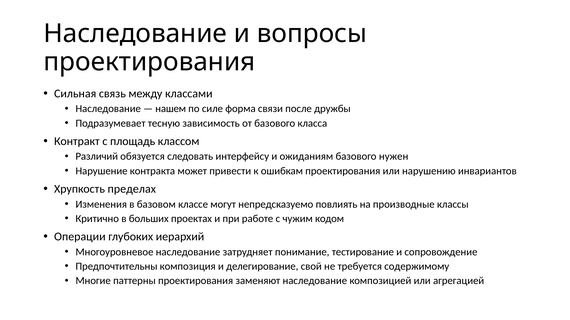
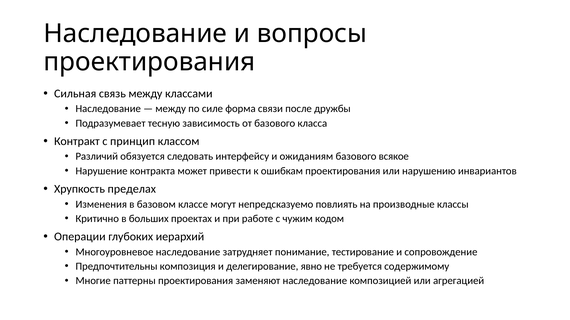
нашем: нашем -> между (171, 109)
площадь: площадь -> принцип (133, 142)
нужен: нужен -> всякое (394, 157)
свой: свой -> явно (311, 267)
